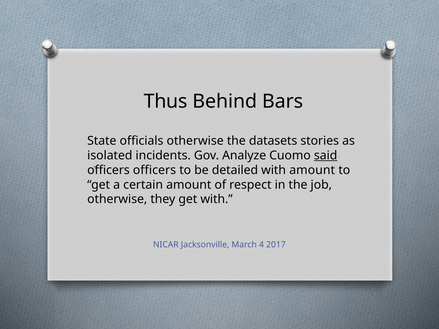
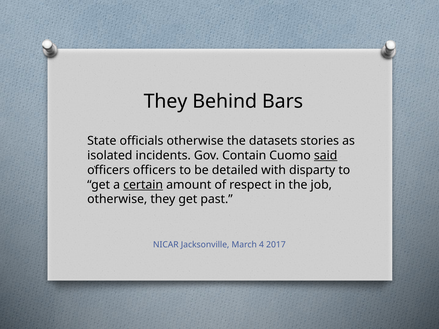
Thus: Thus -> They (166, 101)
Analyze: Analyze -> Contain (244, 156)
with amount: amount -> disparty (312, 170)
certain underline: none -> present (143, 185)
get with: with -> past (217, 199)
